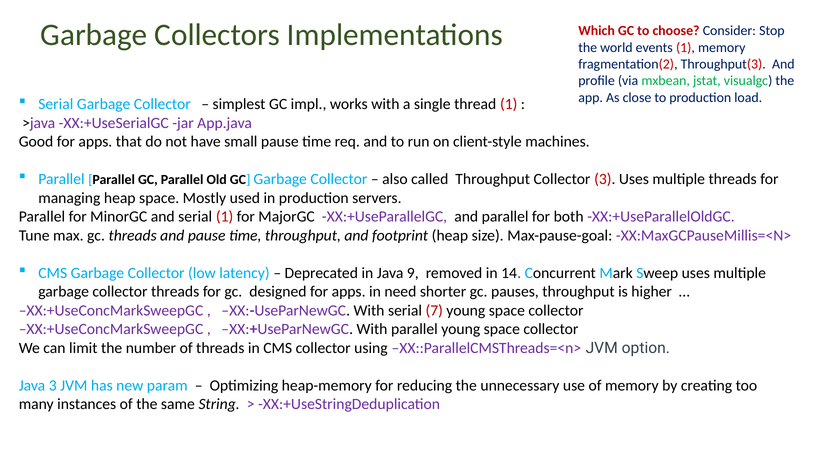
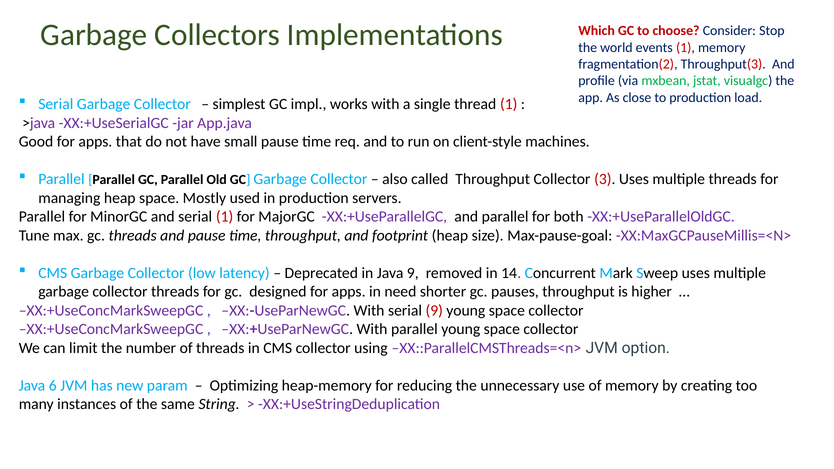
serial 7: 7 -> 9 (434, 311)
Java 3: 3 -> 6 (53, 386)
